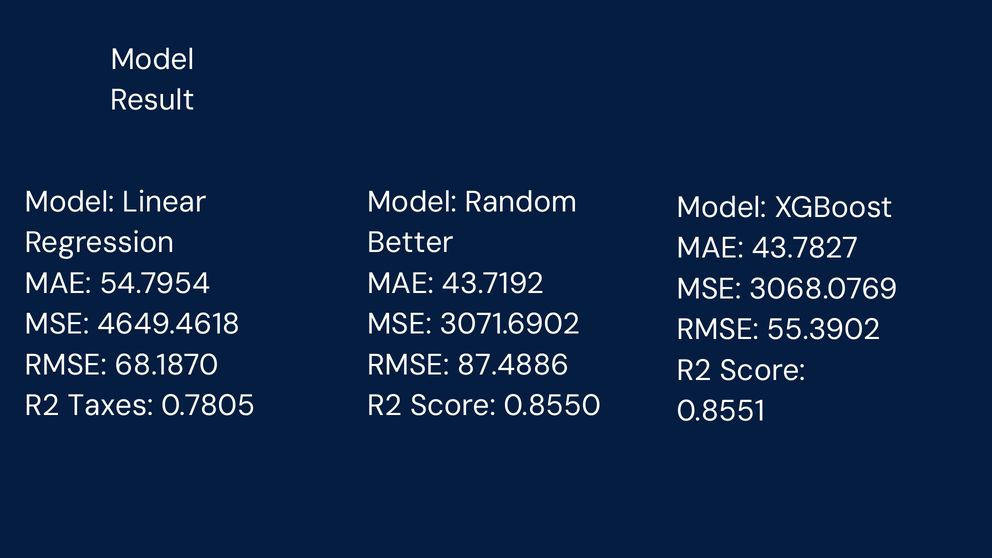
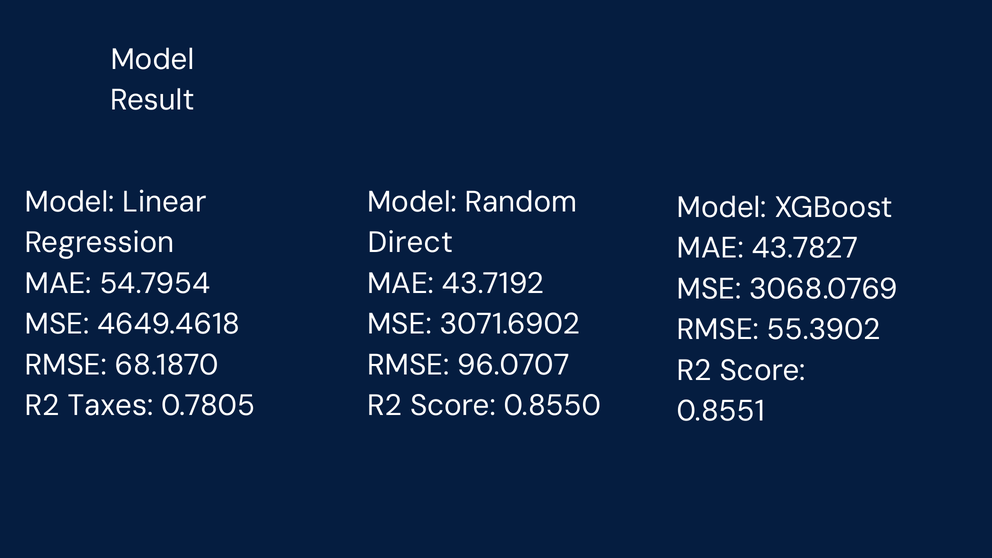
Better: Better -> Direct (410, 243)
87.4886: 87.4886 -> 96.0707 (513, 365)
